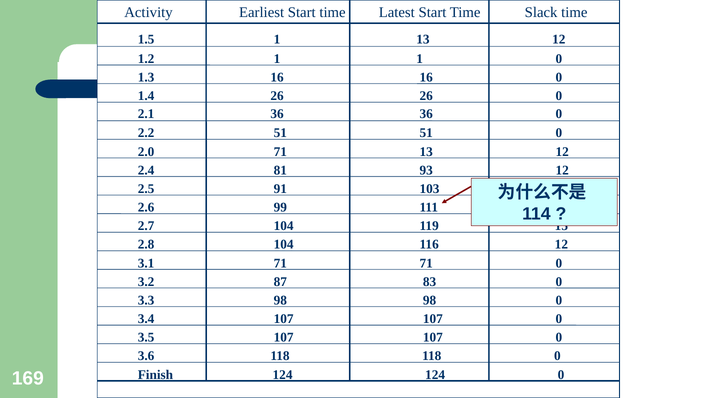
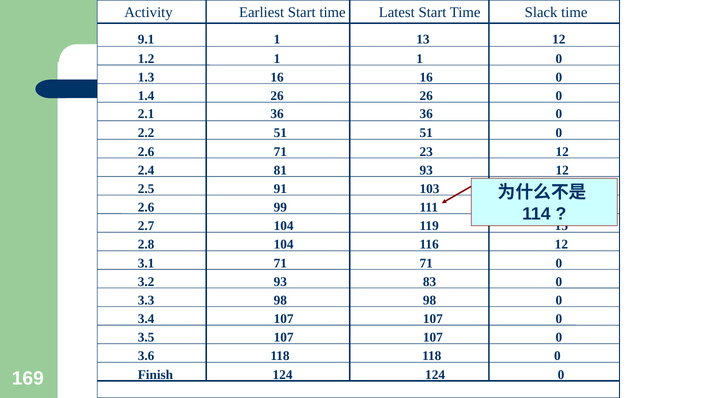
1.5: 1.5 -> 9.1 (146, 39)
2.0: 2.0 -> 2.6 (146, 152)
71 13: 13 -> 23 (426, 152)
3.2 87: 87 -> 93 (280, 282)
